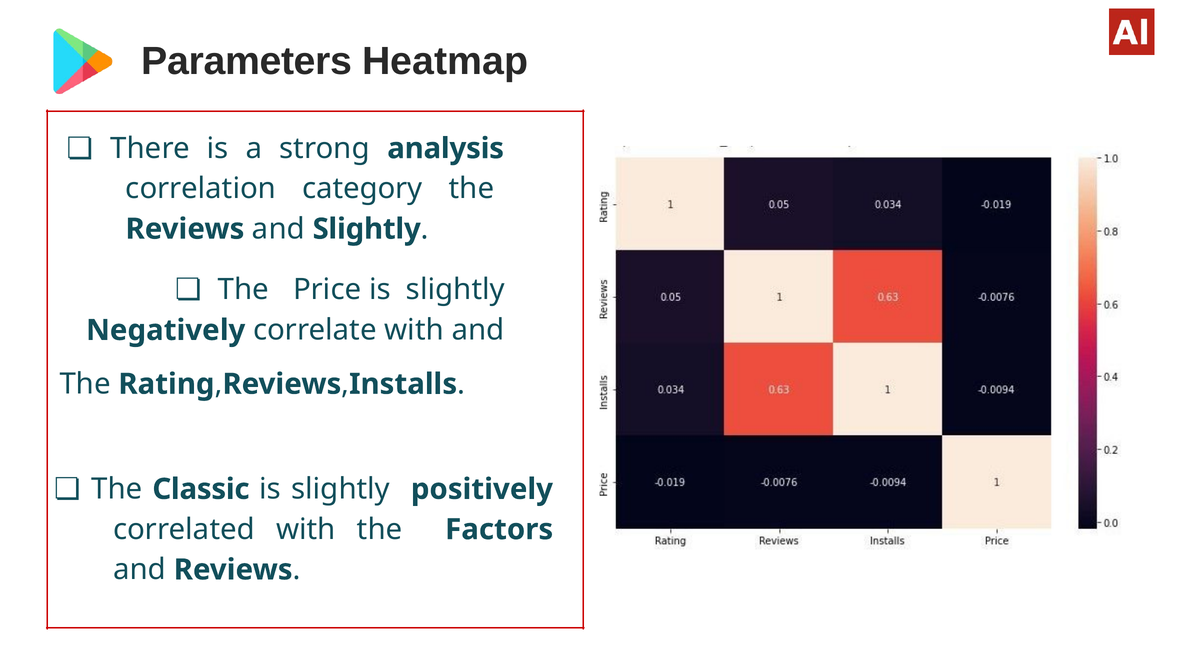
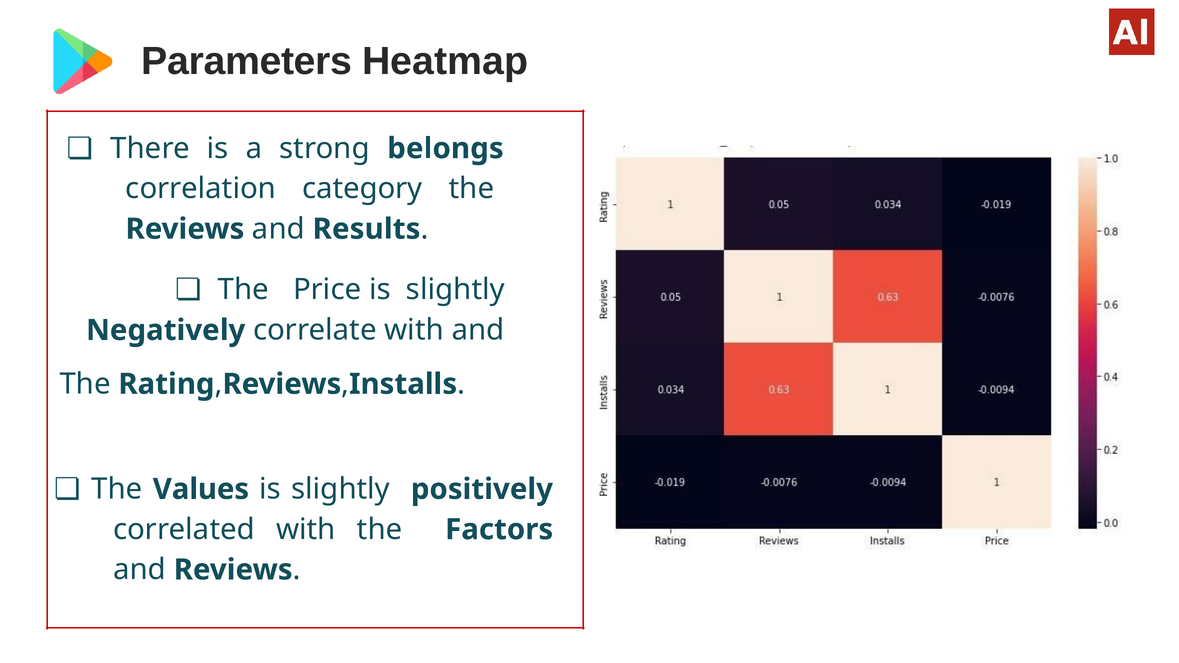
analysis: analysis -> belongs (445, 149)
and Slightly: Slightly -> Results (366, 229)
Classic: Classic -> Values (201, 489)
